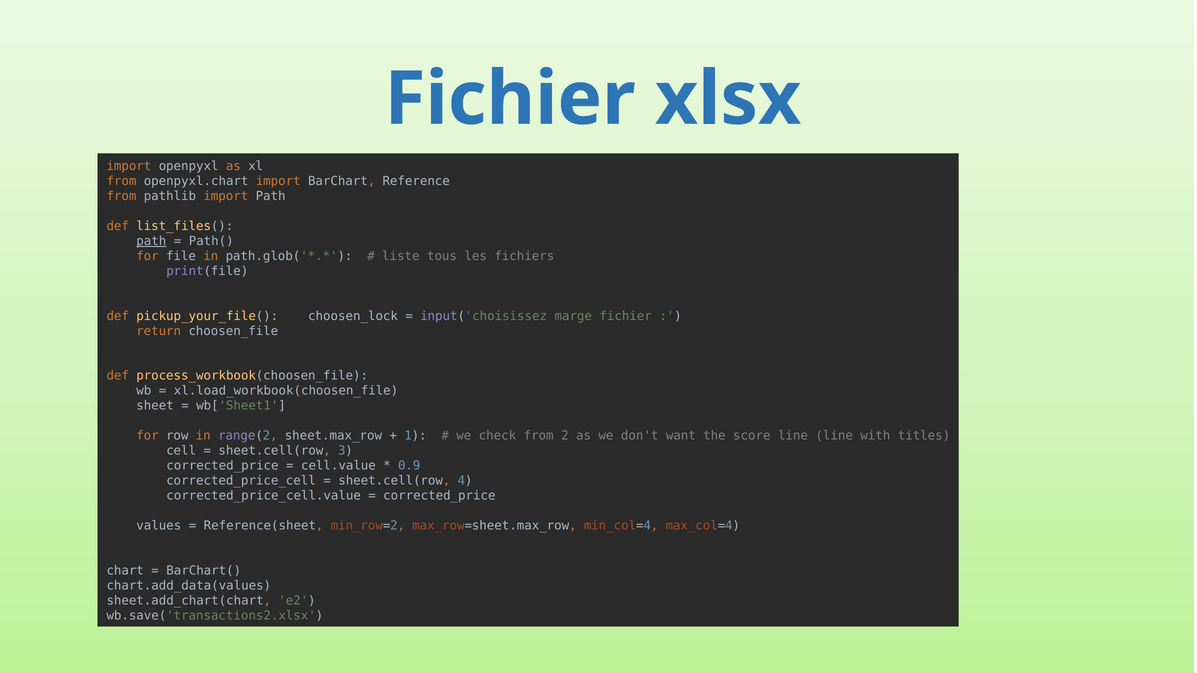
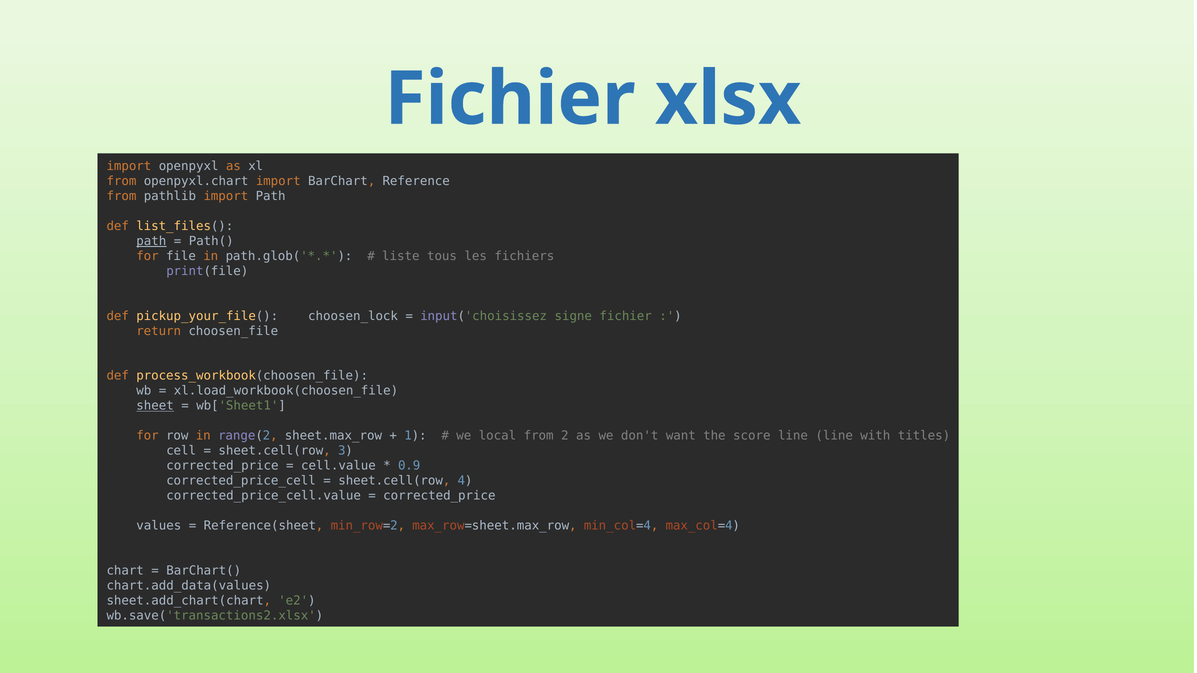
marge: marge -> signe (573, 316)
sheet underline: none -> present (155, 406)
check: check -> local (497, 436)
